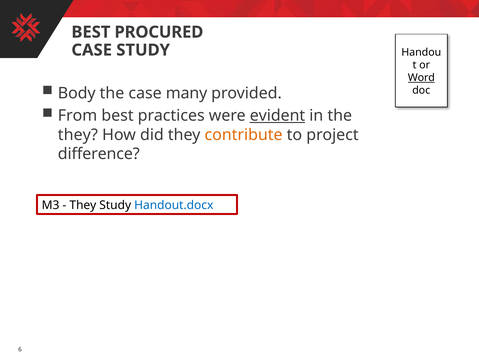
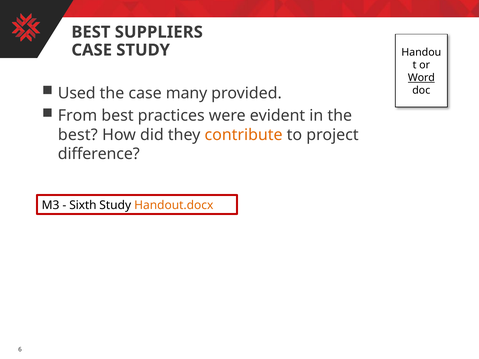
PROCURED: PROCURED -> SUPPLIERS (159, 32)
Body: Body -> Used (77, 93)
evident underline: present -> none (277, 116)
they: they -> best (78, 135)
They: They -> Sixth (83, 205)
Handout.docx colour: blue -> orange (174, 205)
